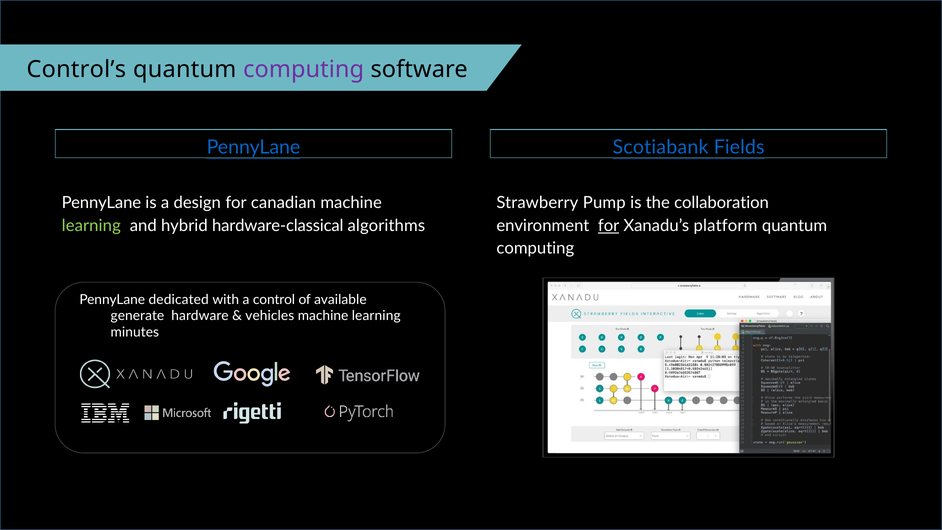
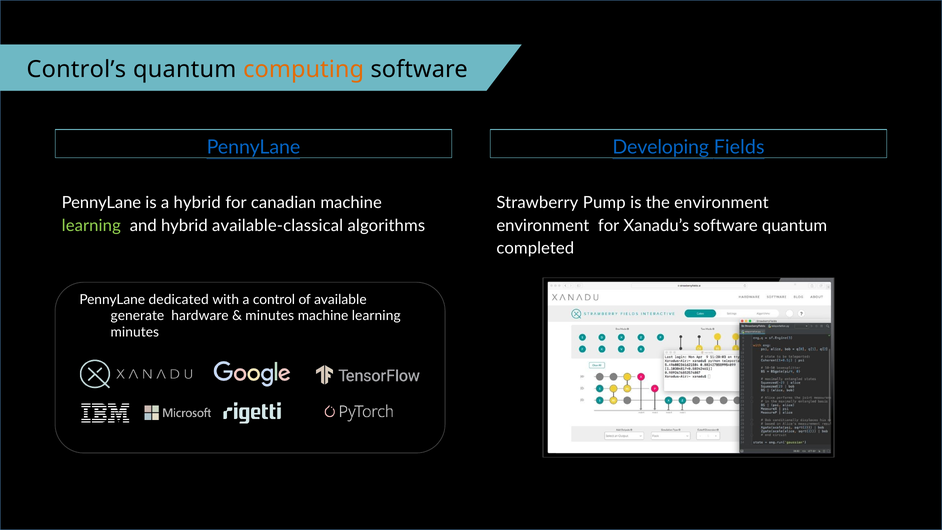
computing colour: purple -> orange (304, 69)
Scotiabank: Scotiabank -> Developing (661, 147)
a design: design -> hybrid (197, 203)
the collaboration: collaboration -> environment (721, 203)
for underline: present -> none (609, 226)
Xanadu’s platform: platform -> software (726, 226)
hardware-classical: hardware-classical -> available-classical (278, 226)
computing: computing -> completed (535, 248)
vehicles: vehicles -> minutes (270, 316)
